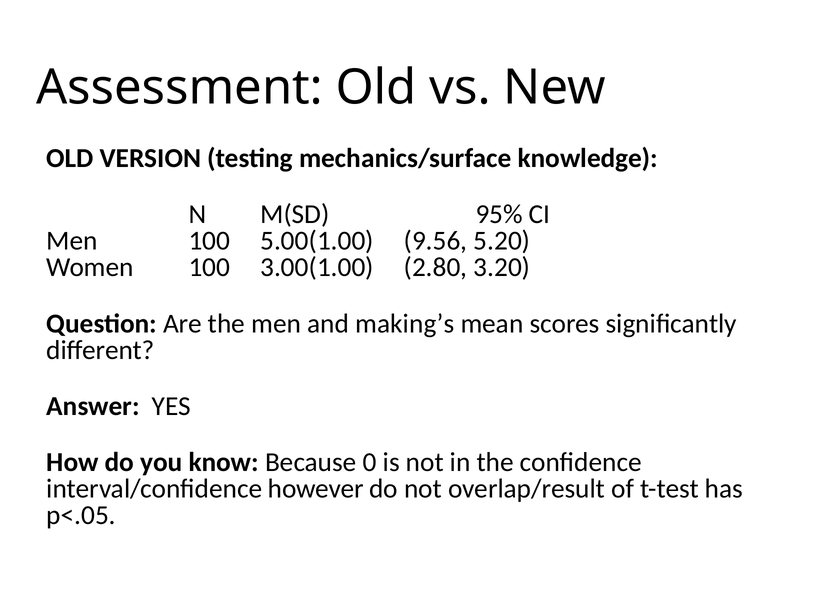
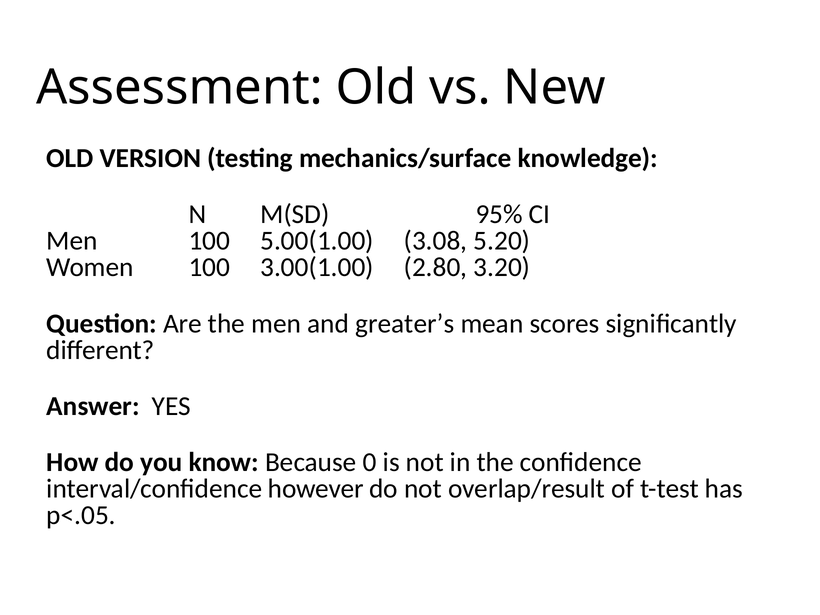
9.56: 9.56 -> 3.08 (436, 241)
making’s: making’s -> greater’s (405, 323)
